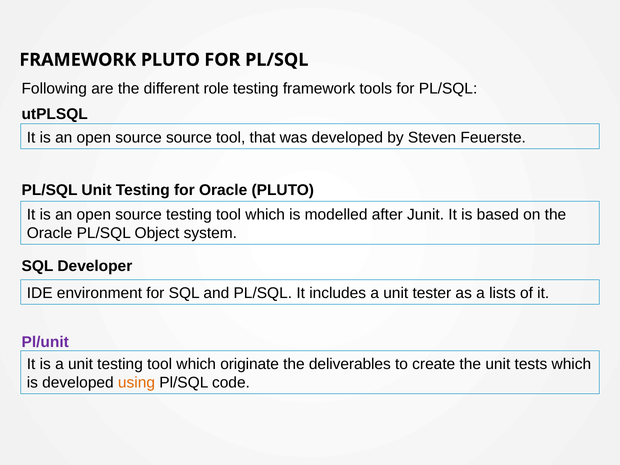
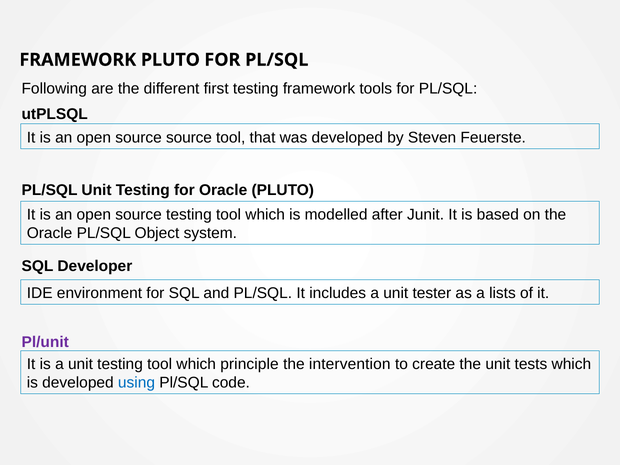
role: role -> first (216, 89)
originate: originate -> principle (249, 364)
deliverables: deliverables -> intervention (350, 364)
using colour: orange -> blue (136, 383)
